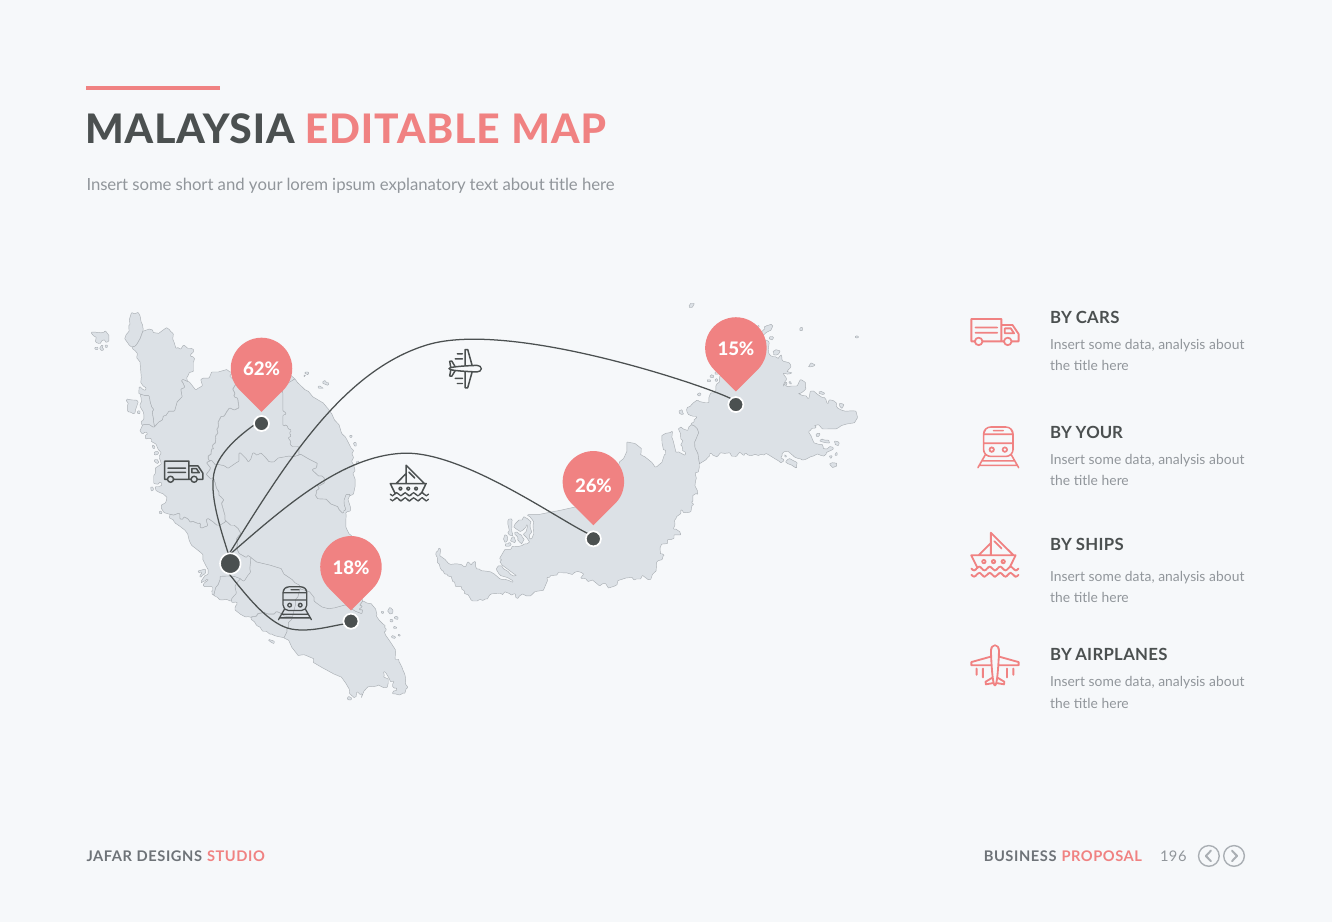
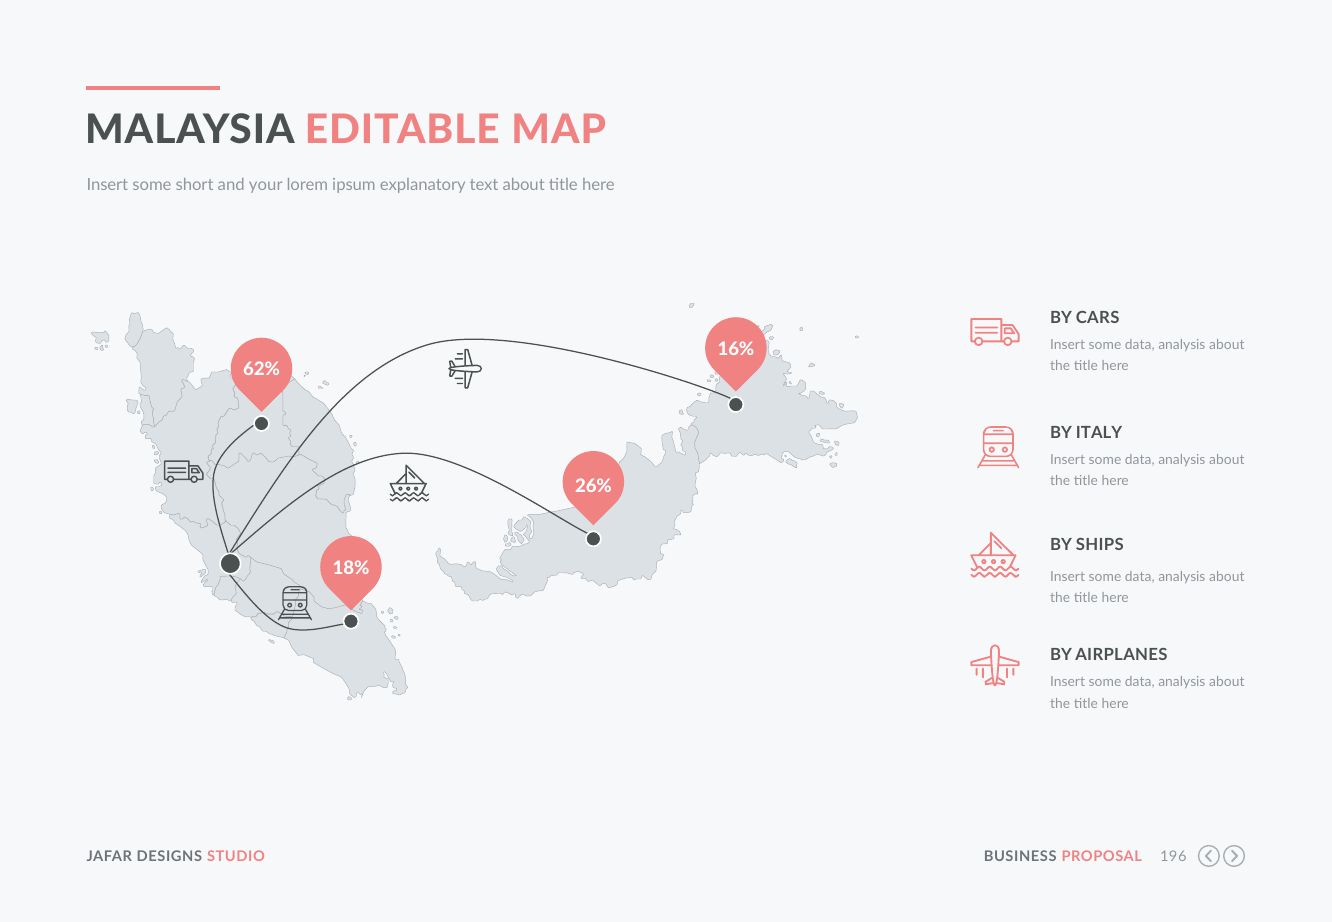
15%: 15% -> 16% (736, 349)
BY YOUR: YOUR -> ITALY (1099, 433)
